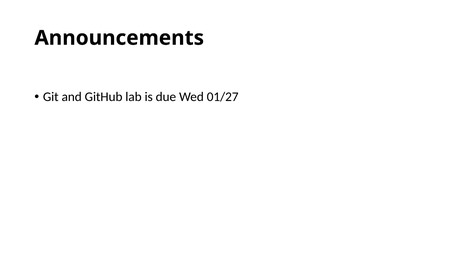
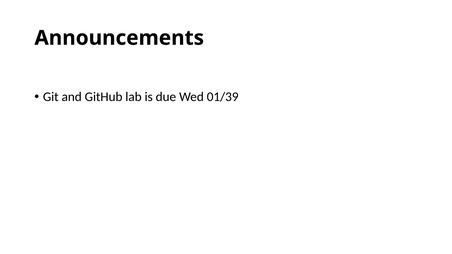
01/27: 01/27 -> 01/39 (223, 97)
